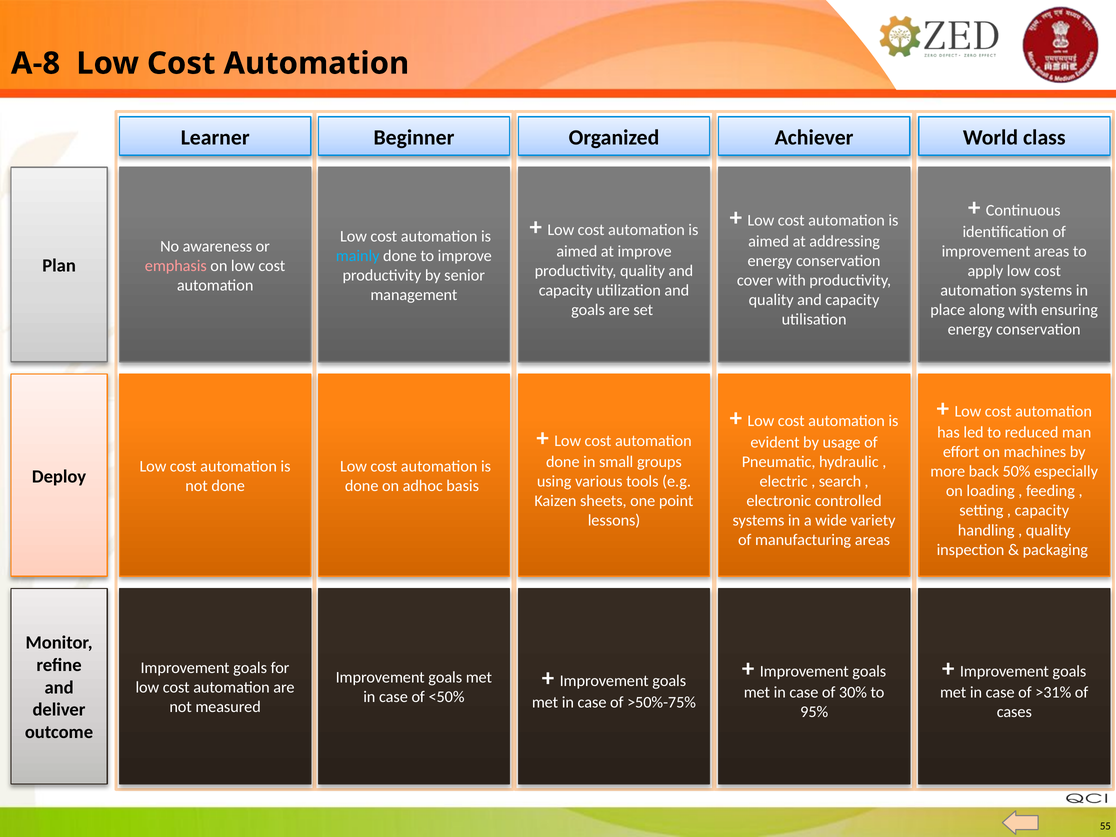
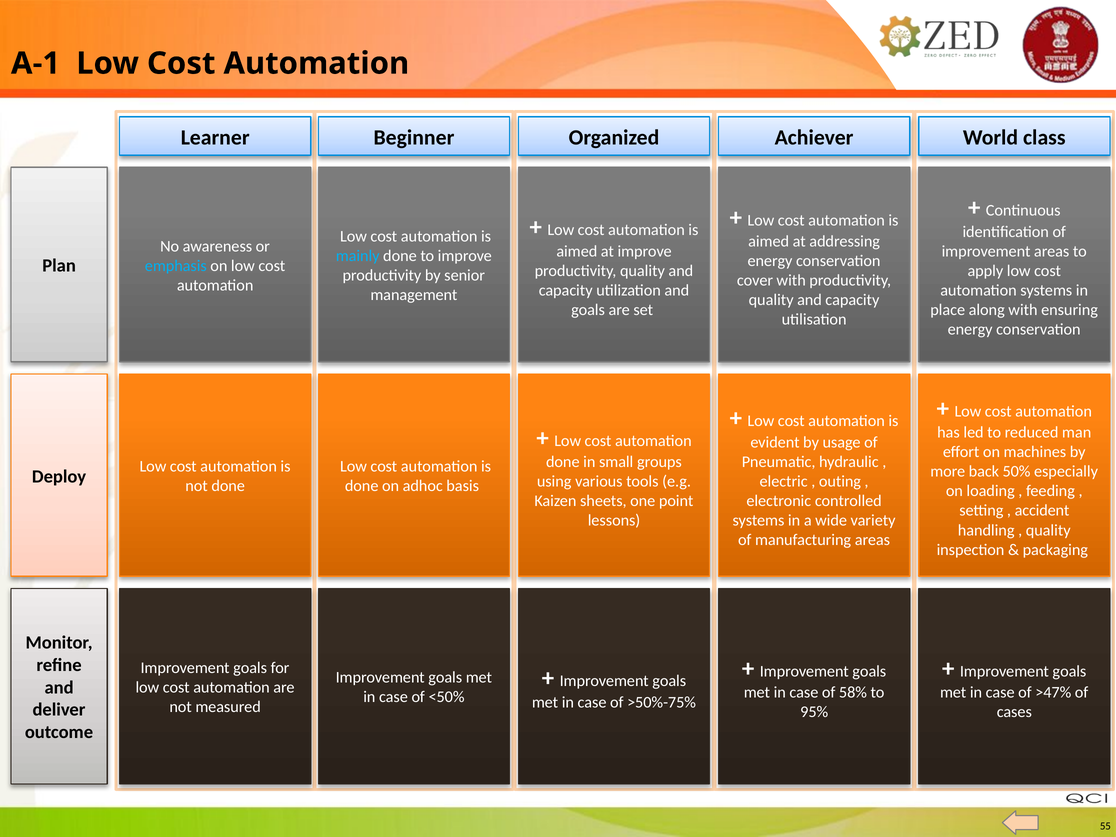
A-8: A-8 -> A-1 (36, 63)
emphasis colour: pink -> light blue (176, 266)
search: search -> outing (840, 481)
capacity: capacity -> accident (1042, 511)
30%: 30% -> 58% (853, 692)
>31%: >31% -> >47% (1053, 692)
